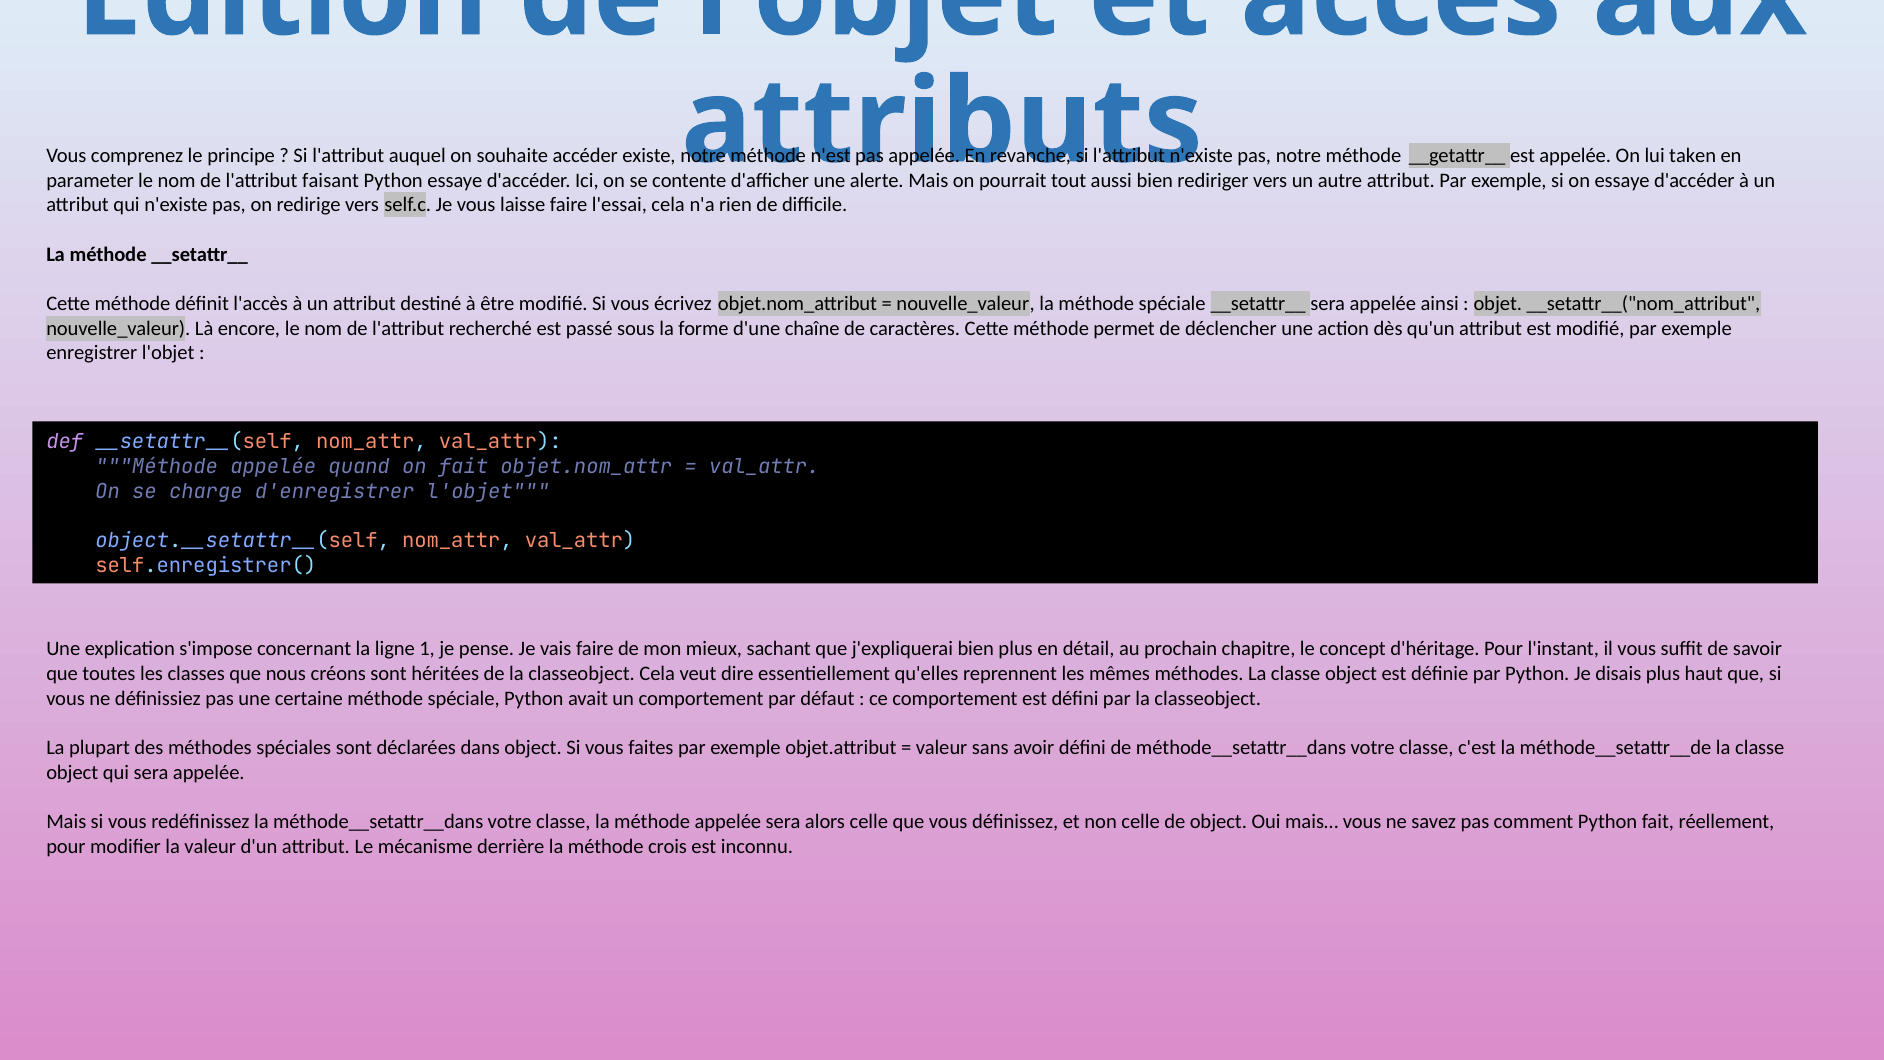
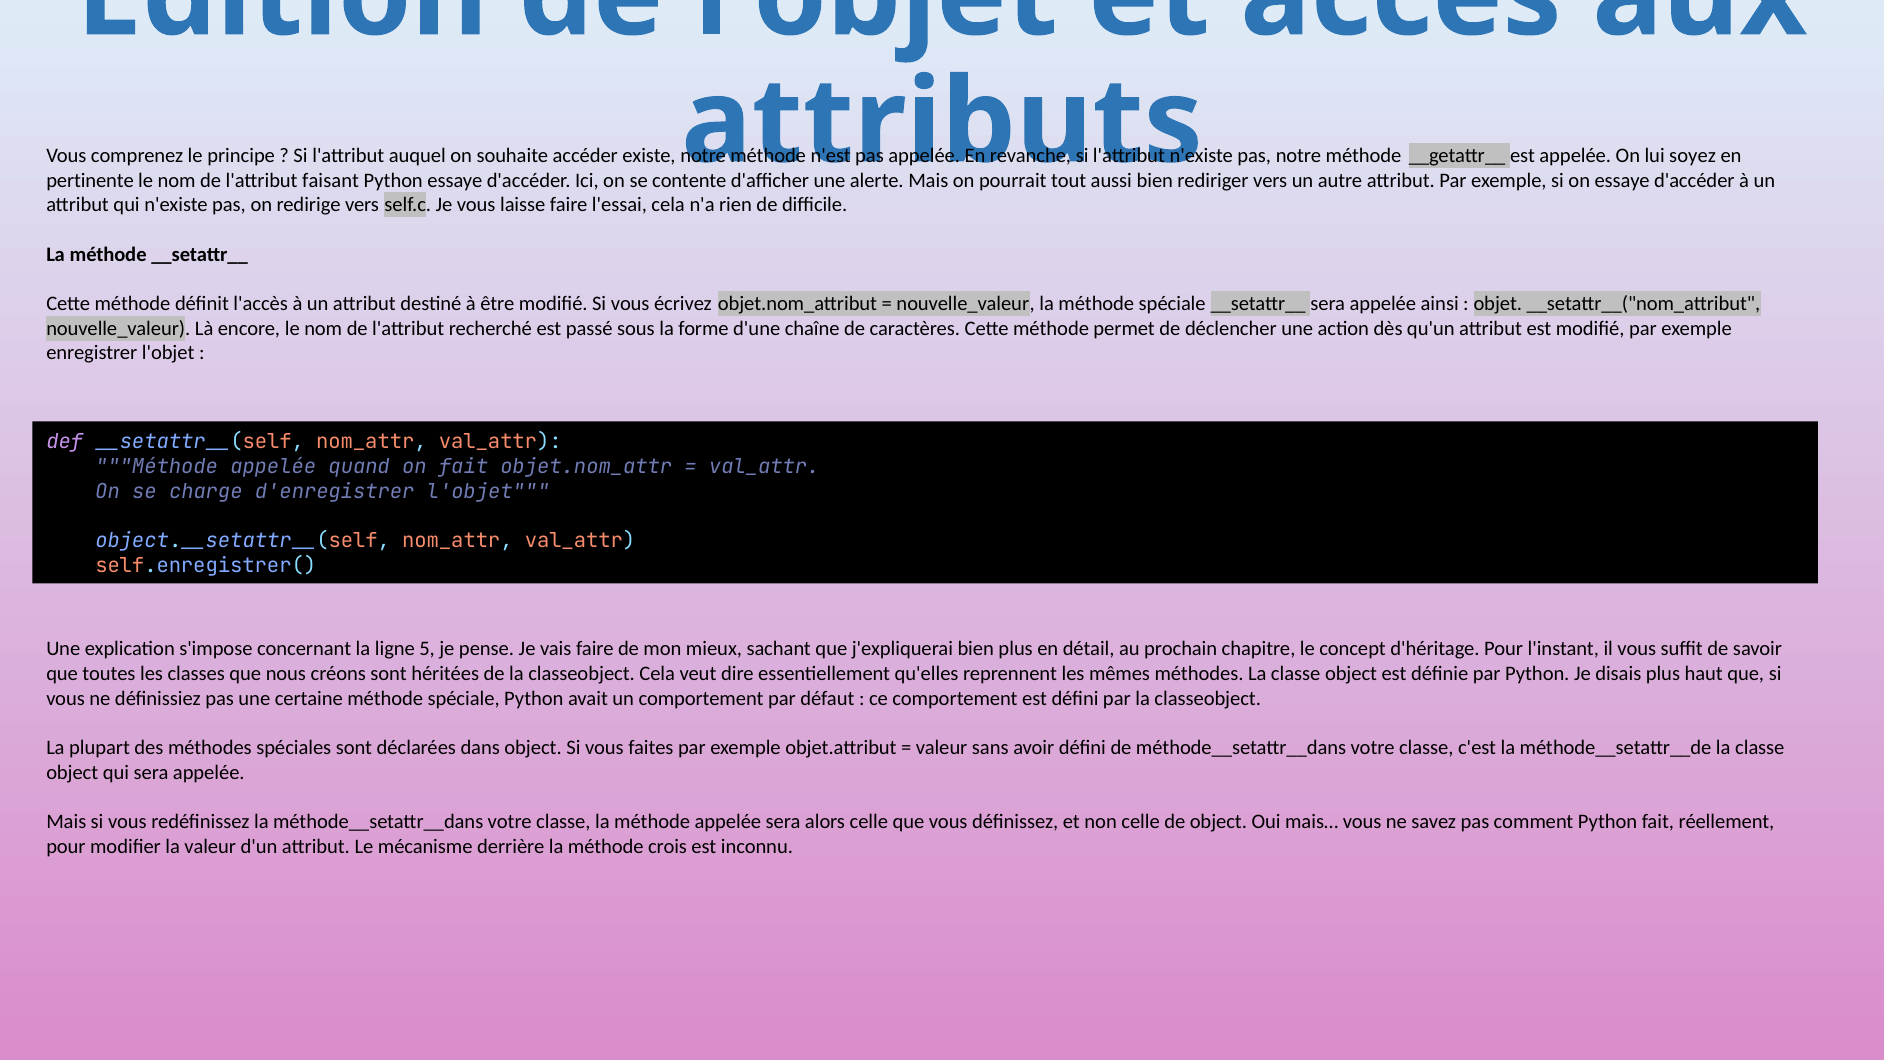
taken: taken -> soyez (1693, 155)
parameter: parameter -> pertinente (90, 180)
1: 1 -> 5 (427, 649)
